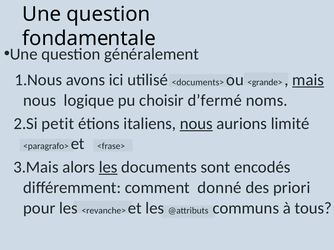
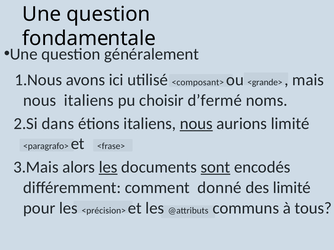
<documents>: <documents> -> <composant> (198, 82)
mais underline: present -> none (308, 80)
nous logique: logique -> italiens (89, 101)
petit: petit -> dans (58, 124)
sont underline: none -> present (215, 167)
des priori: priori -> limité (292, 188)
<revanche>: <revanche> -> <précision> (104, 211)
